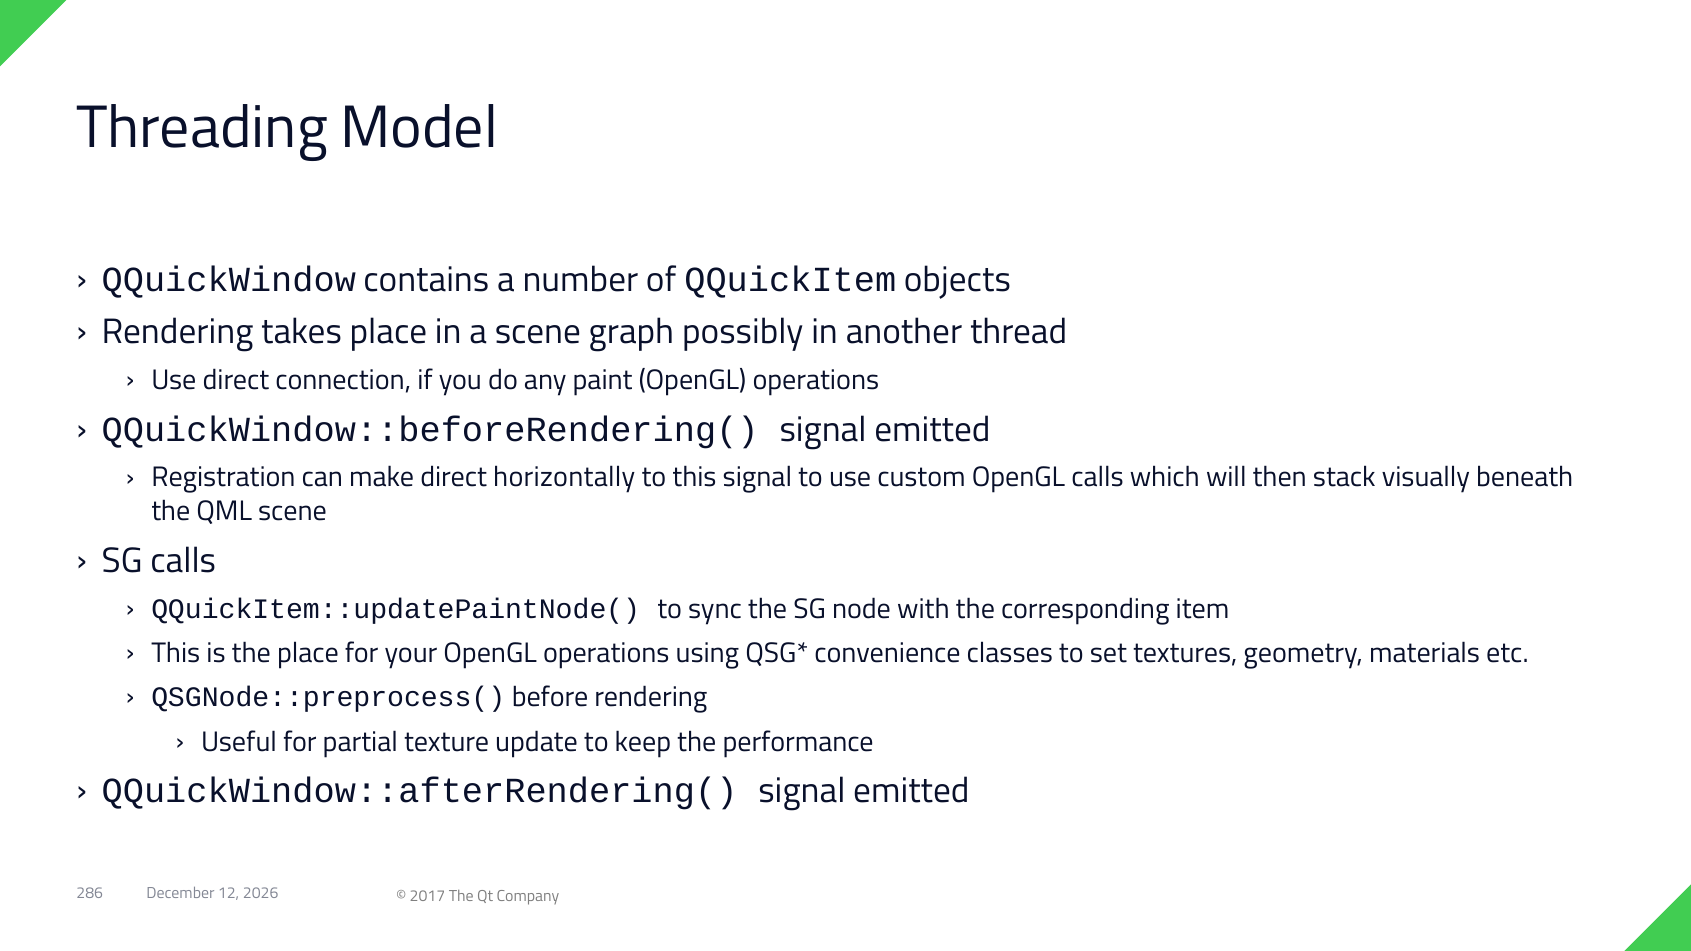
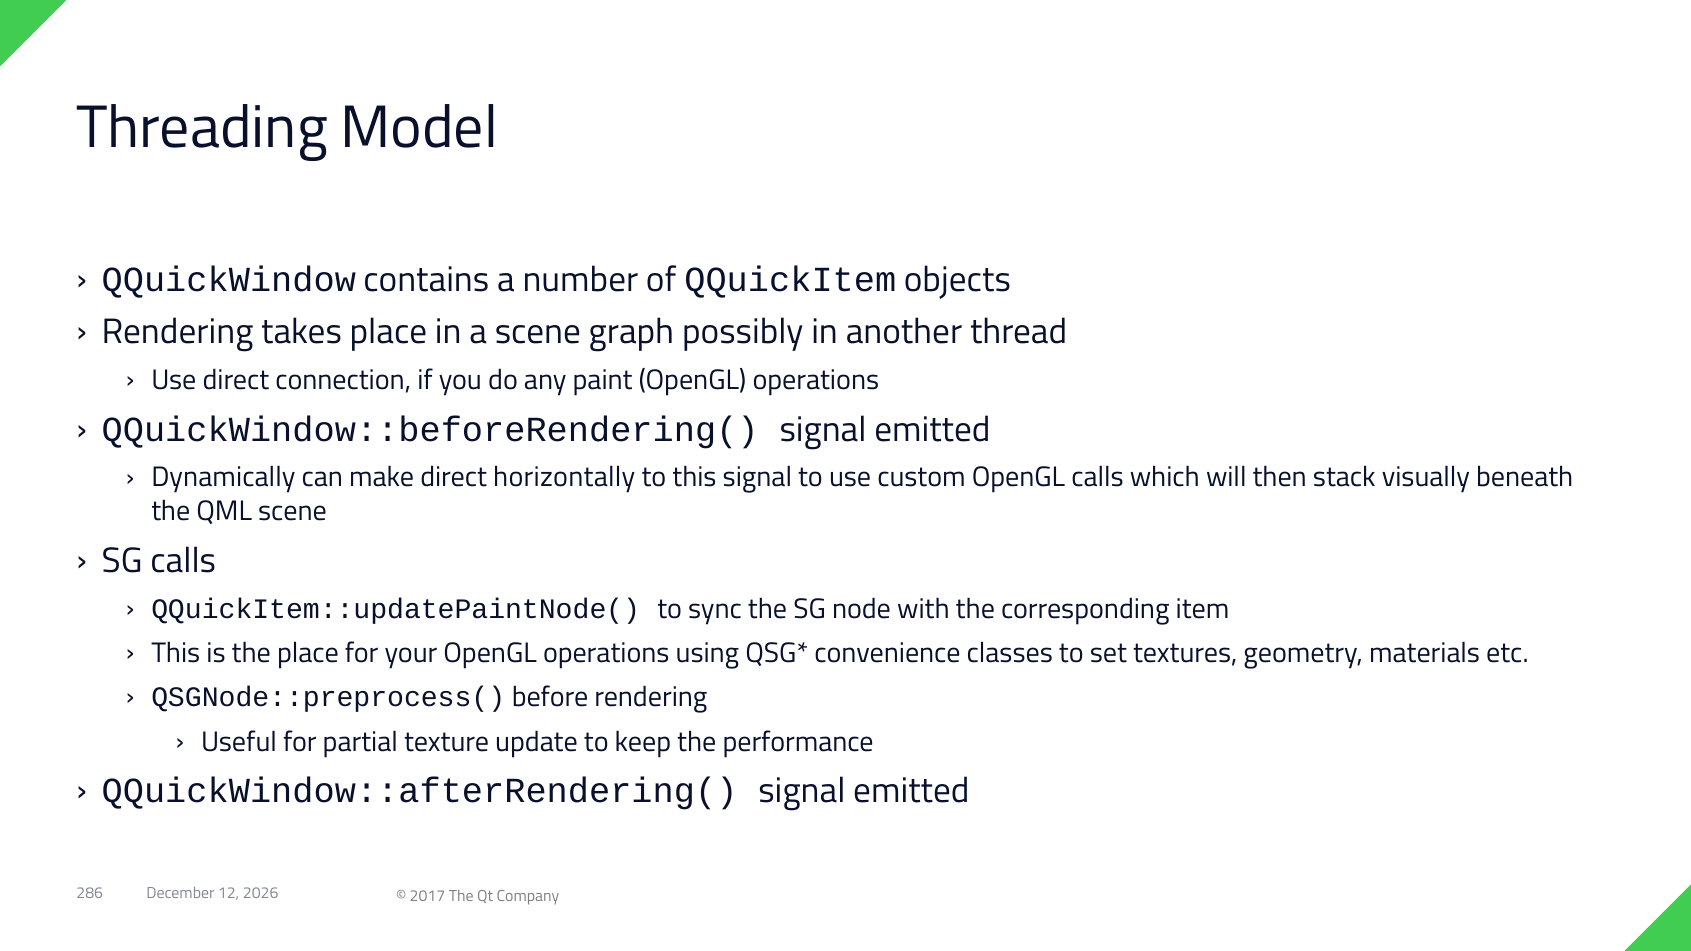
Registration: Registration -> Dynamically (223, 478)
